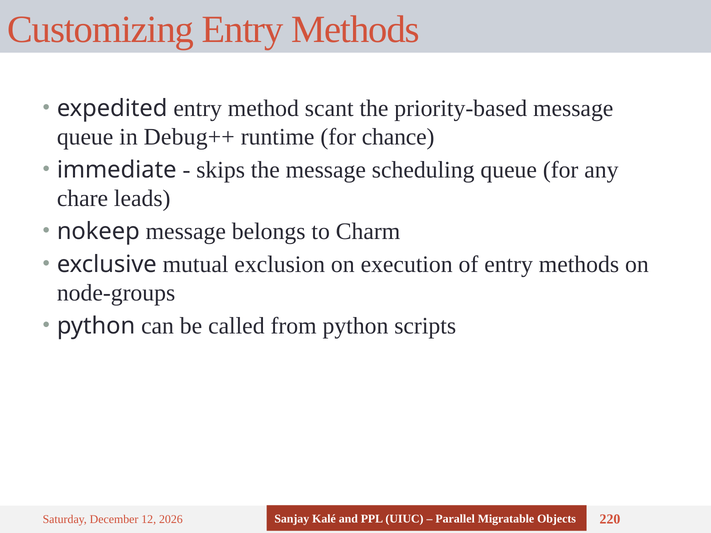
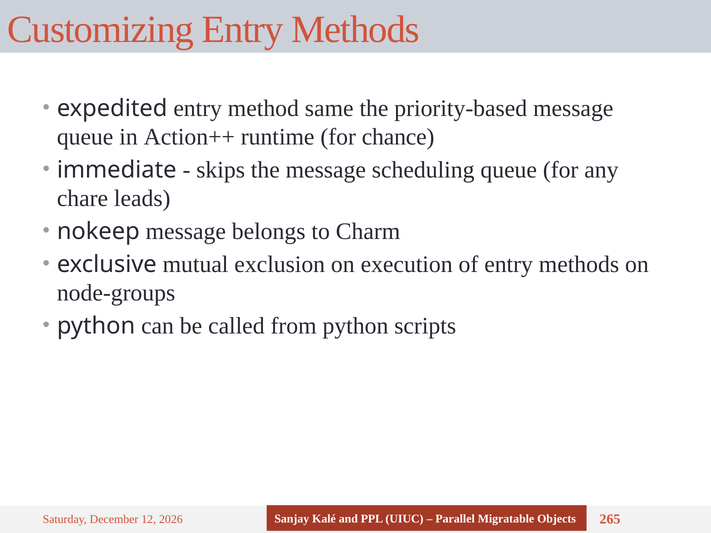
scant: scant -> same (329, 108)
Debug++: Debug++ -> Action++ (189, 137)
220: 220 -> 265 (610, 520)
